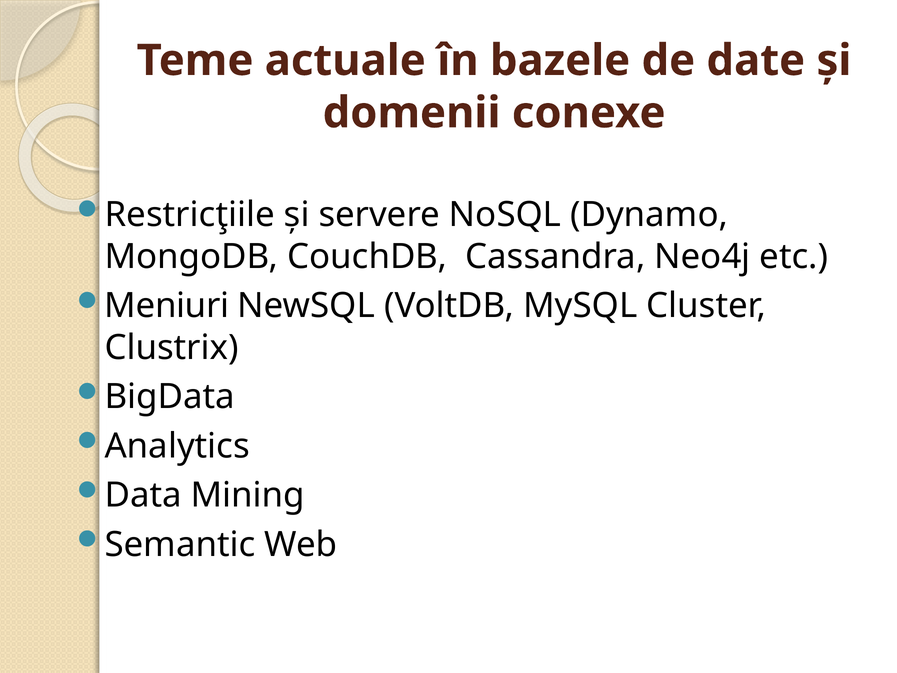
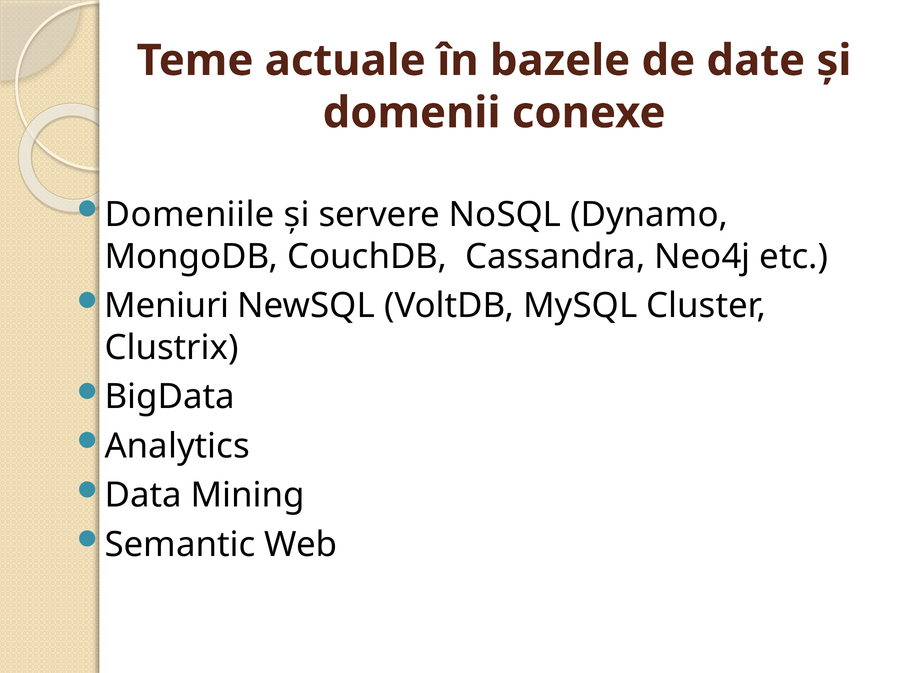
Restricţiile: Restricţiile -> Domeniile (190, 215)
